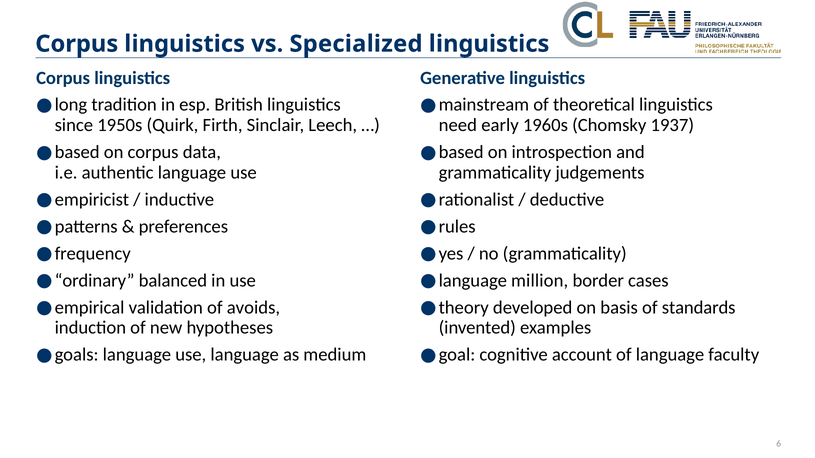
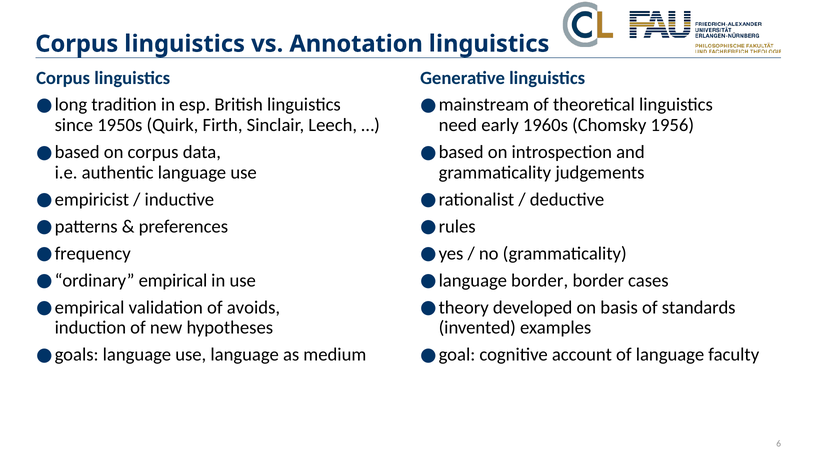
Specialized: Specialized -> Annotation (356, 44)
1937: 1937 -> 1956 (672, 125)
balanced: balanced -> empirical (173, 281)
million: million -> border (540, 281)
